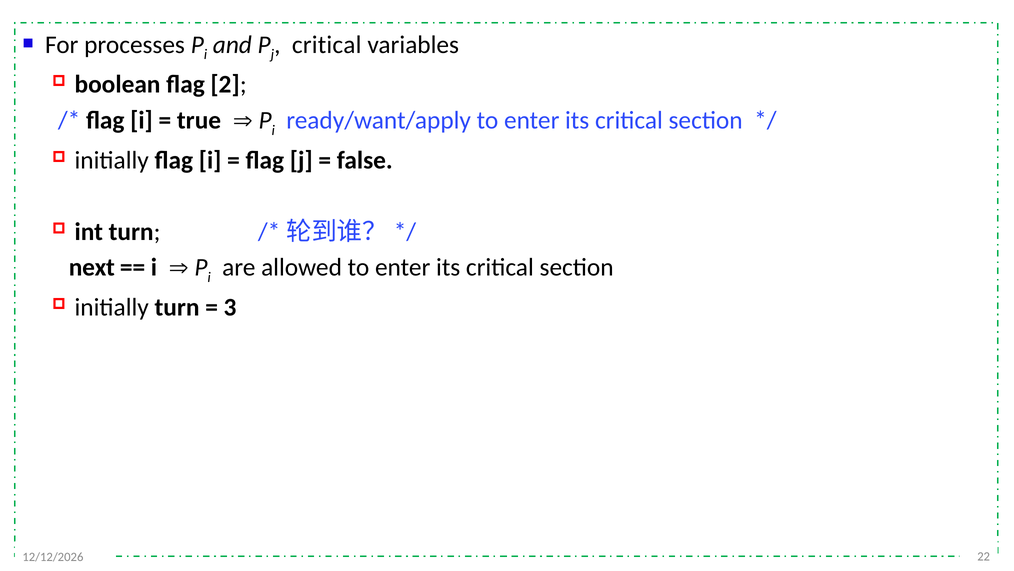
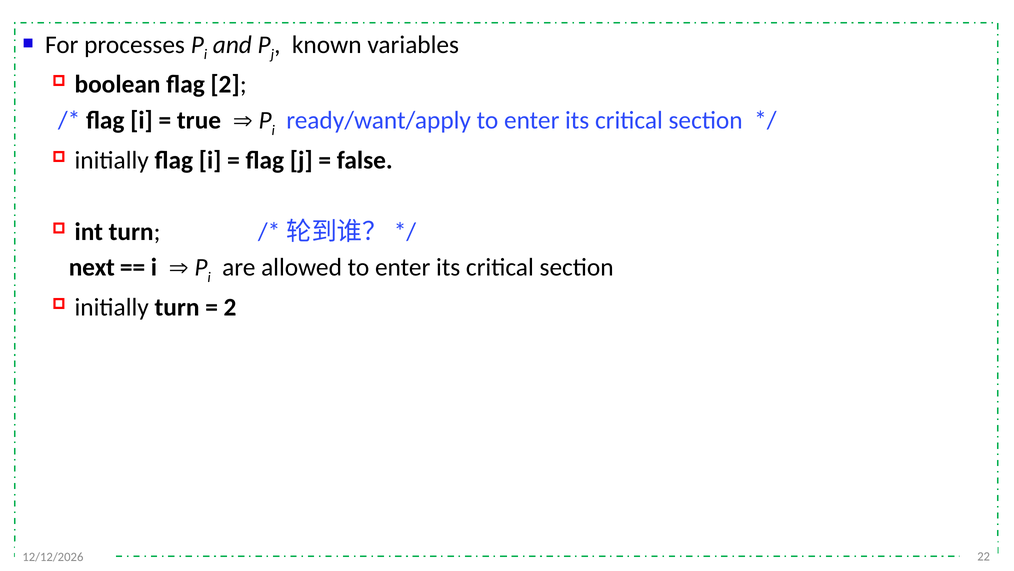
critical: critical -> known (327, 45)
3: 3 -> 2 (230, 307)
